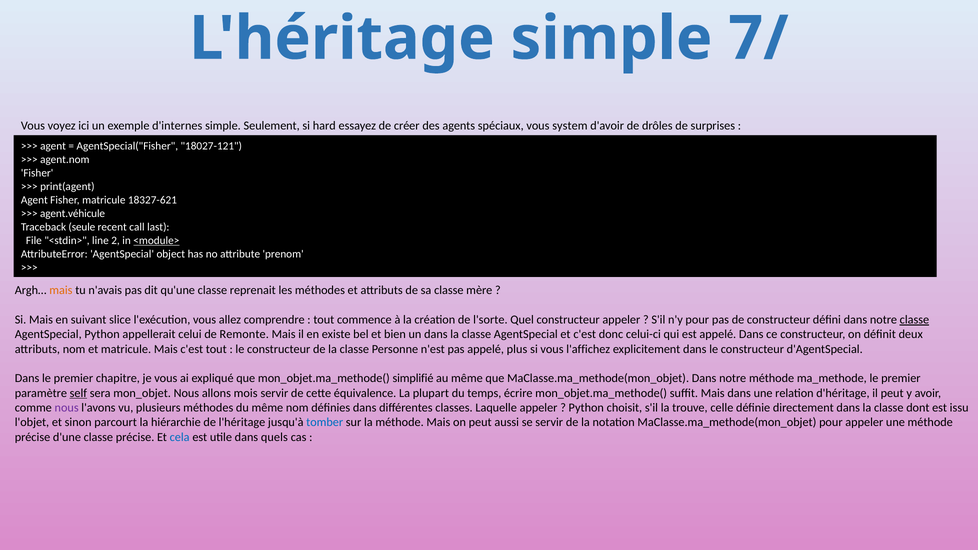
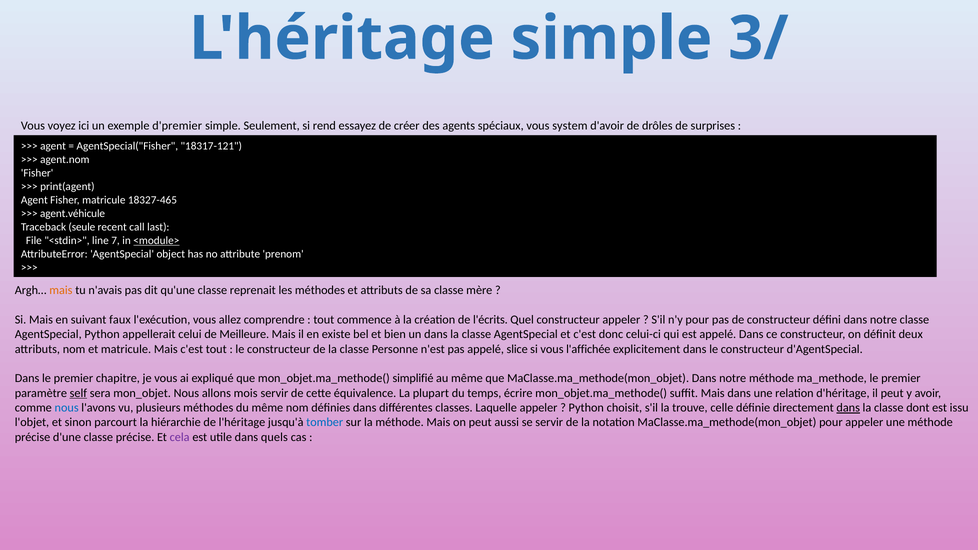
7/: 7/ -> 3/ (758, 39)
d'internes: d'internes -> d'premier (177, 126)
hard: hard -> rend (324, 126)
18027-121: 18027-121 -> 18317-121 (211, 146)
18327-621: 18327-621 -> 18327-465 (152, 200)
2: 2 -> 7 (116, 240)
slice: slice -> faux (120, 320)
l'sorte: l'sorte -> l'écrits (490, 320)
classe underline: present -> none (914, 320)
Remonte: Remonte -> Meilleure (244, 335)
plus: plus -> slice (517, 349)
l'affichez: l'affichez -> l'affichée (588, 349)
nous colour: purple -> blue (67, 408)
dans underline: none -> present (848, 408)
cela colour: blue -> purple (180, 437)
